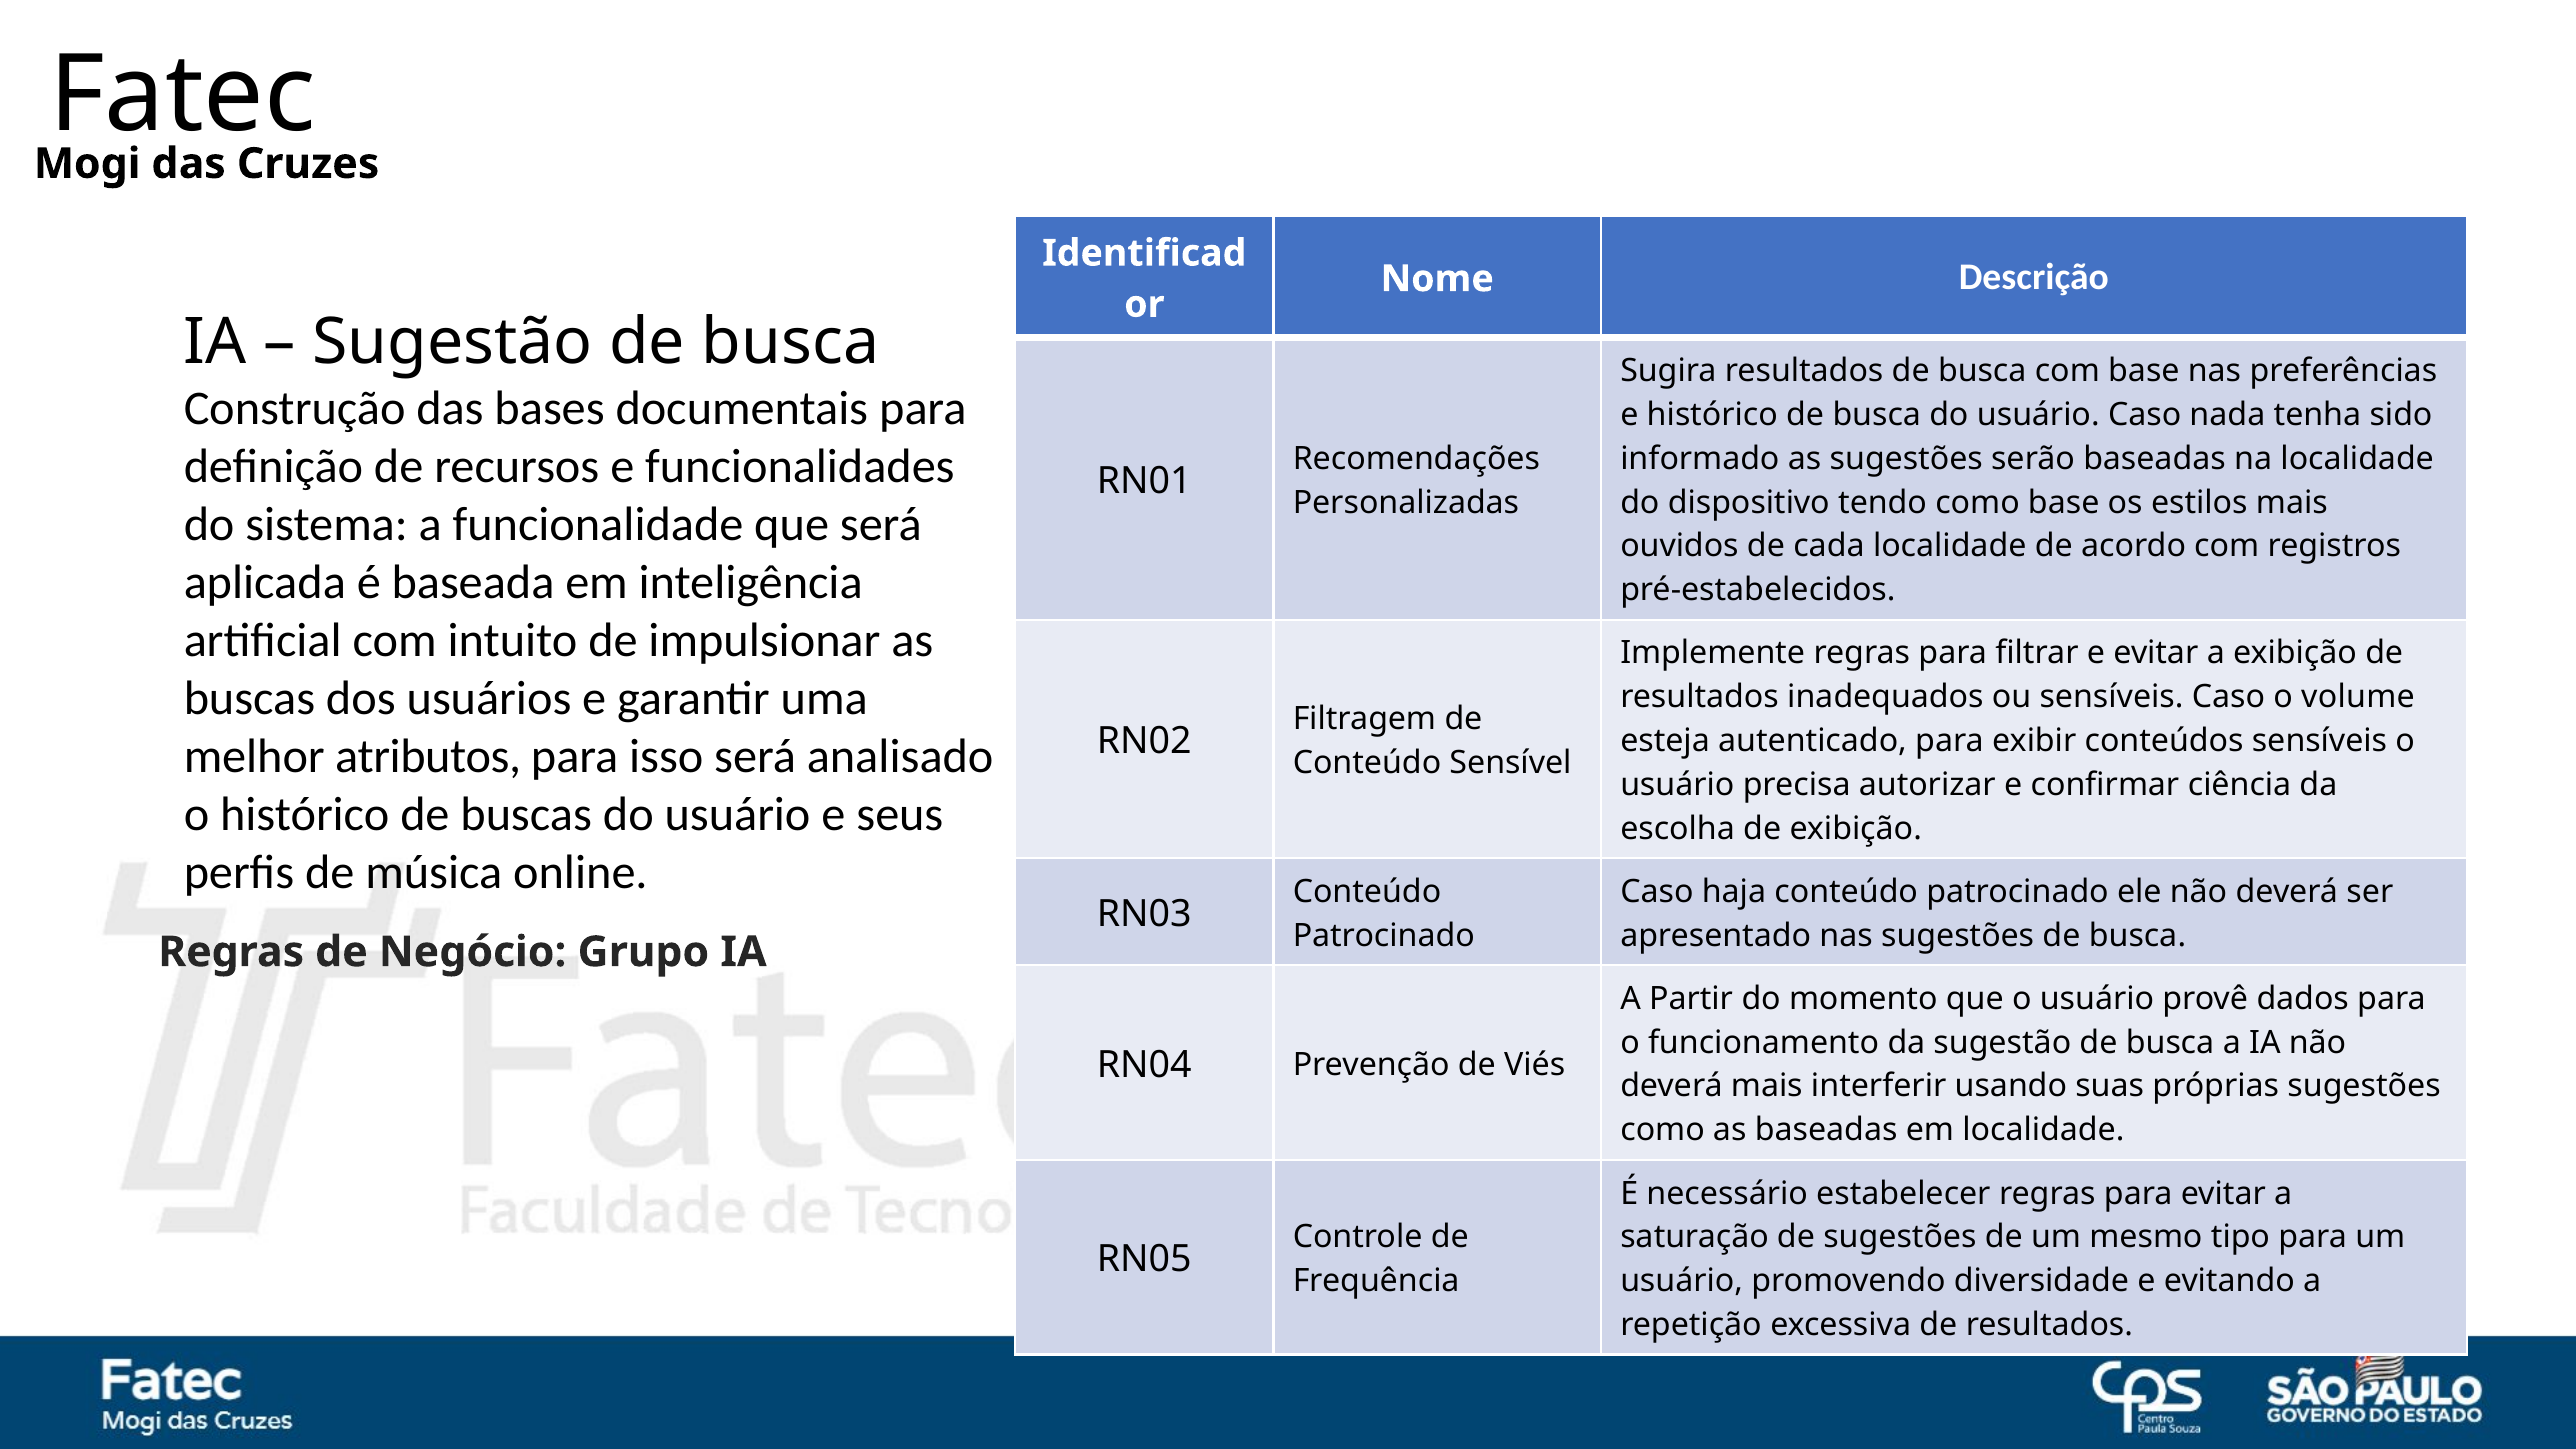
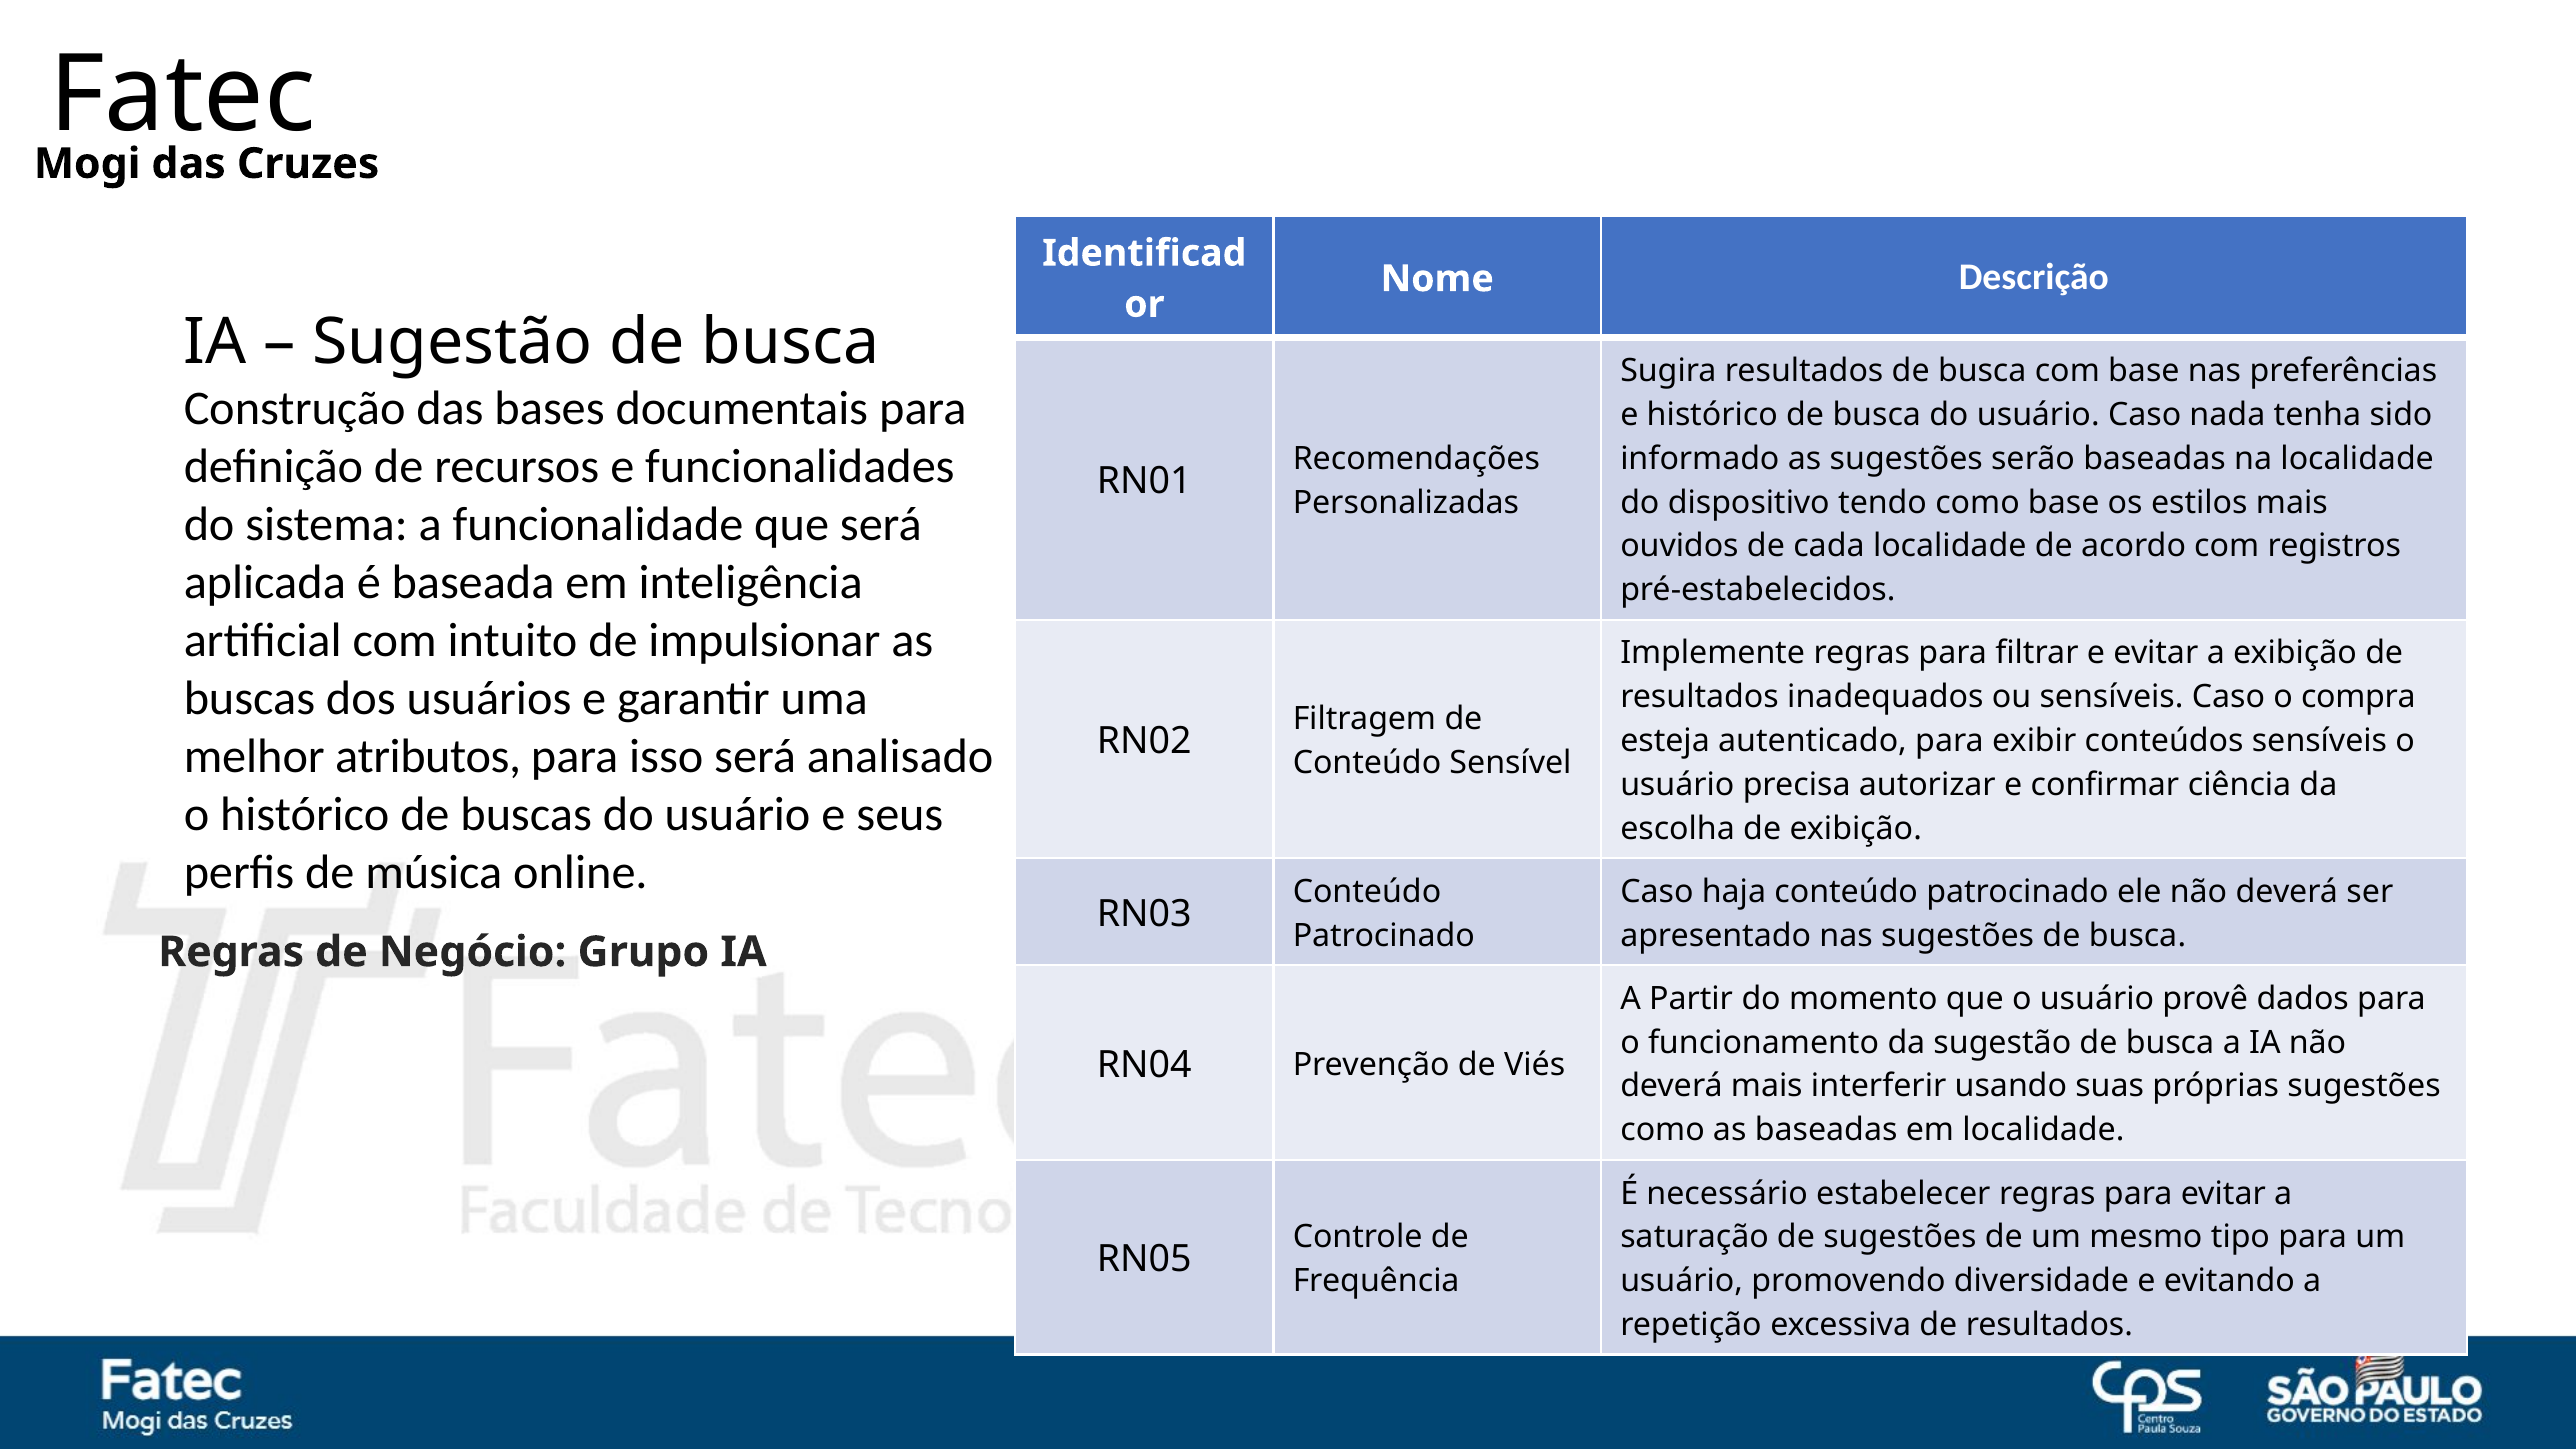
volume: volume -> compra (2358, 697)
